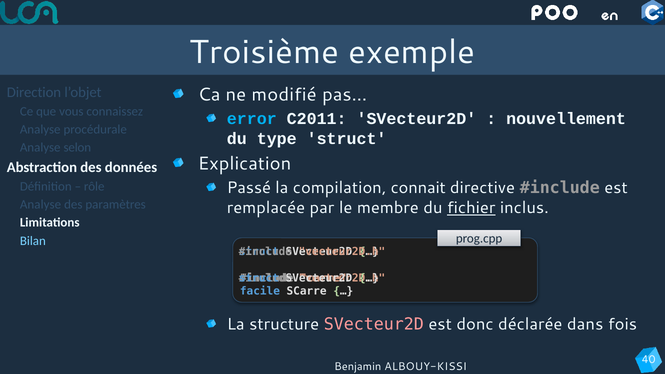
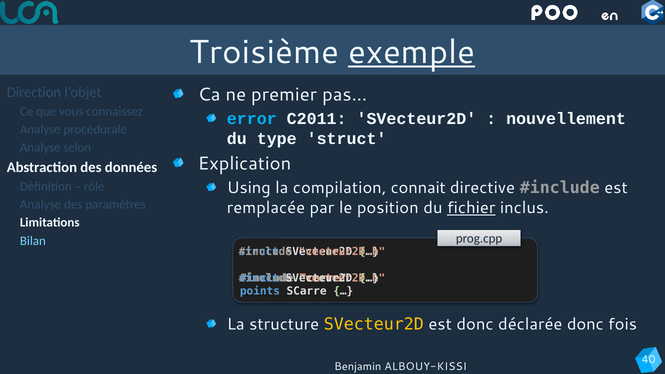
exemple underline: none -> present (412, 52)
modifié: modifié -> premier (284, 95)
Passé: Passé -> Using (249, 188)
membre: membre -> position (388, 208)
facile: facile -> points (260, 291)
SVecteur2D colour: pink -> yellow (374, 324)
déclarée dans: dans -> donc (585, 324)
